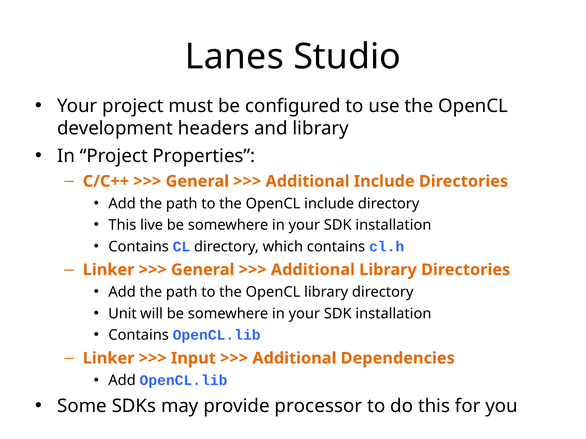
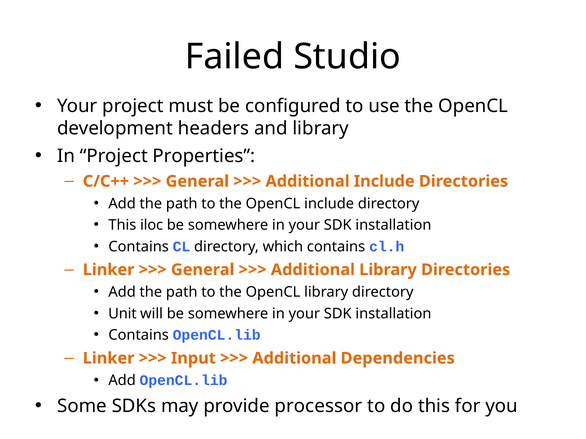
Lanes: Lanes -> Failed (234, 57)
live: live -> iloc (152, 225)
